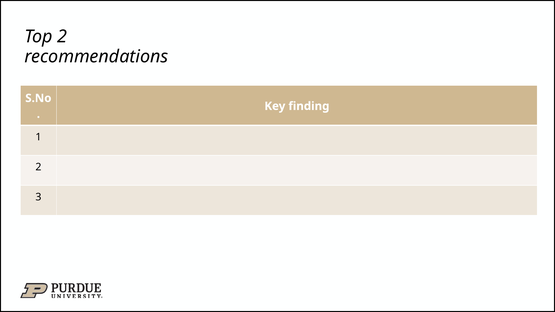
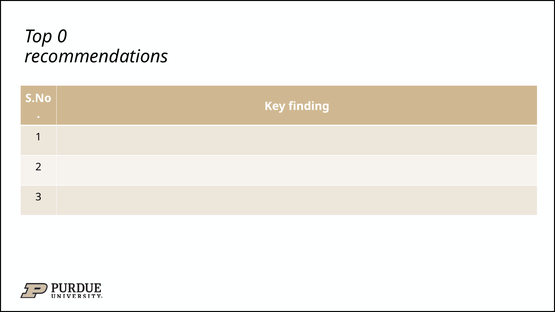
Top 2: 2 -> 0 (62, 37)
